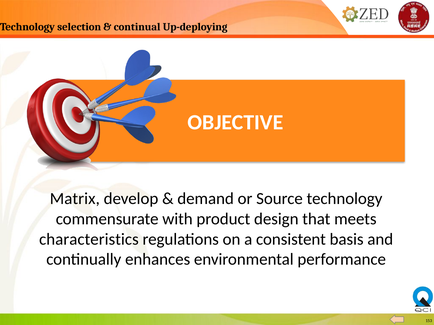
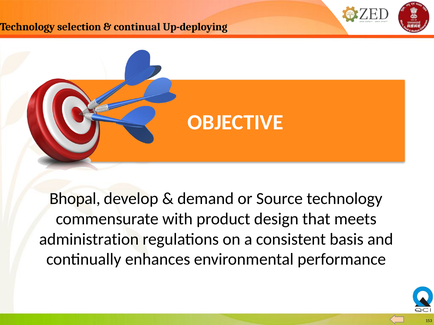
Matrix: Matrix -> Bhopal (75, 199)
characteristics: characteristics -> administration (89, 239)
